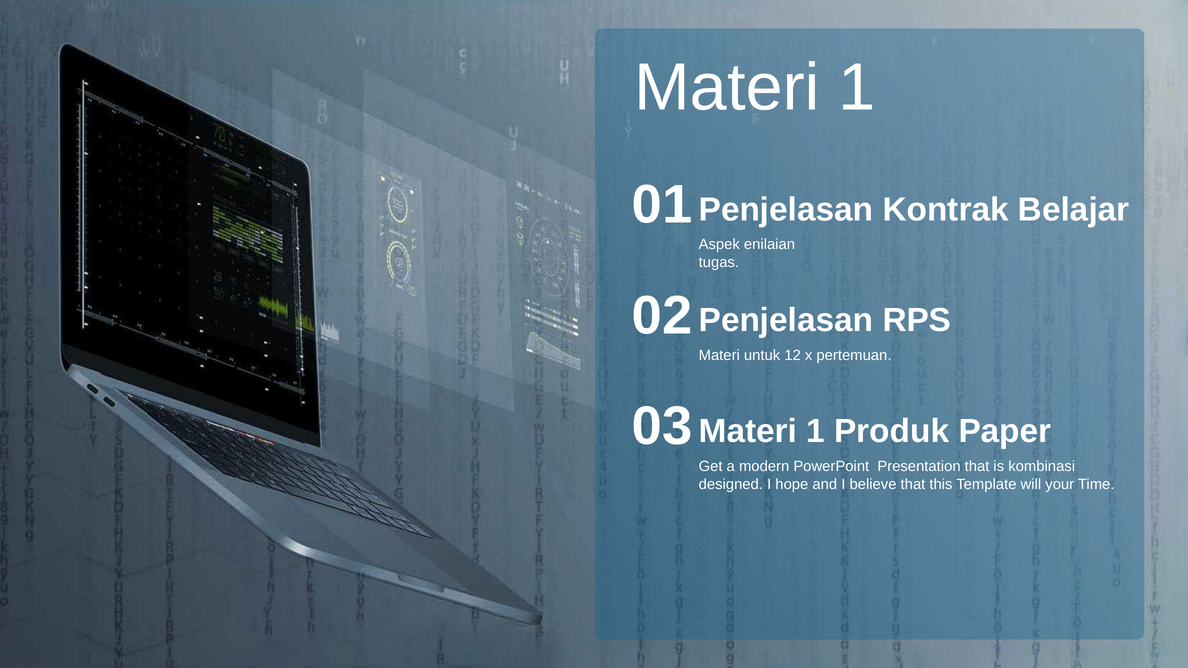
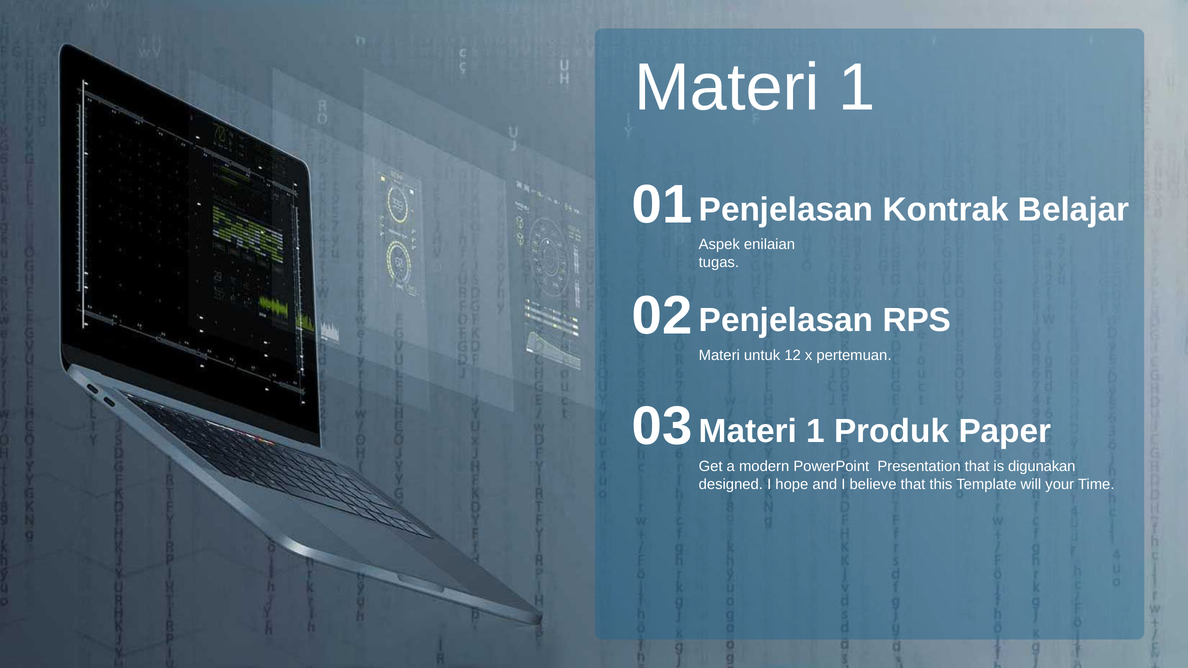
kombinasi: kombinasi -> digunakan (1042, 467)
